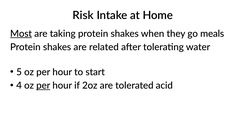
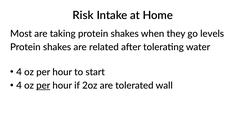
Most underline: present -> none (21, 33)
meals: meals -> levels (212, 33)
5: 5 -> 4 (19, 72)
acid: acid -> wall (164, 85)
